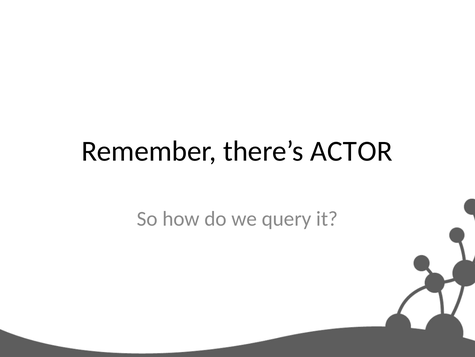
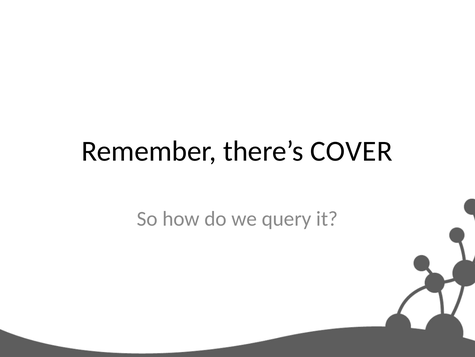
ACTOR: ACTOR -> COVER (351, 151)
